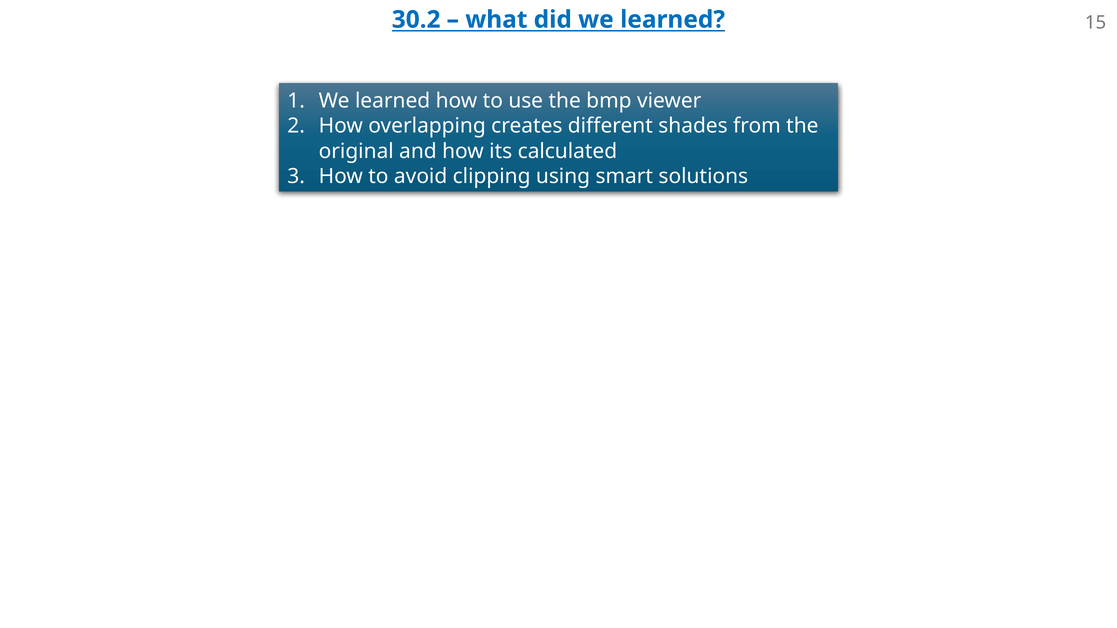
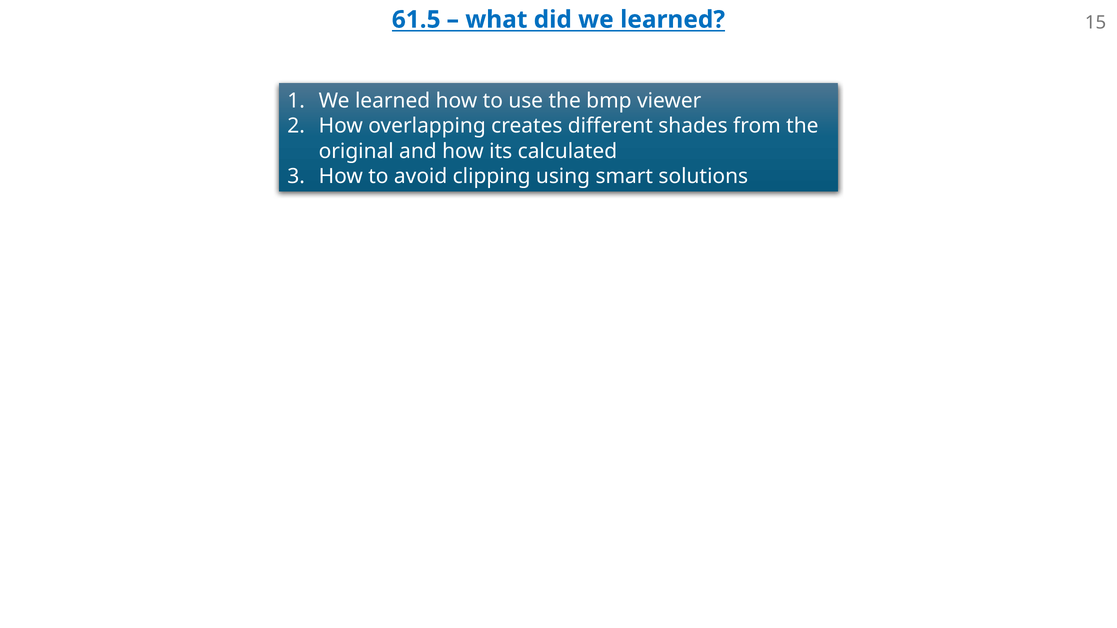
30.2: 30.2 -> 61.5 (416, 20)
